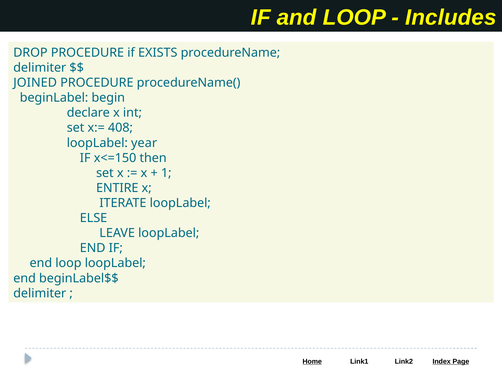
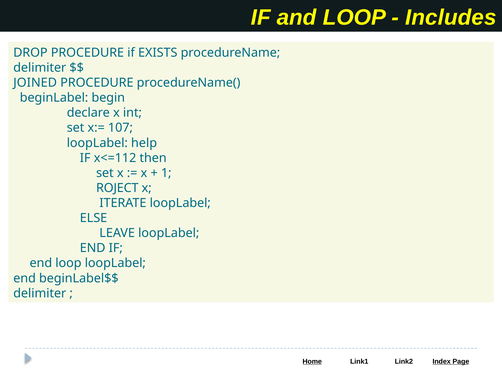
408: 408 -> 107 (120, 128)
year: year -> help (144, 143)
x<=150: x<=150 -> x<=112 (115, 158)
ENTIRE: ENTIRE -> ROJECT (117, 188)
